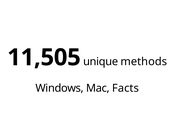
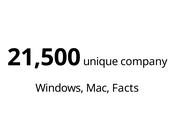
11,505: 11,505 -> 21,500 (44, 57)
methods: methods -> company (144, 62)
